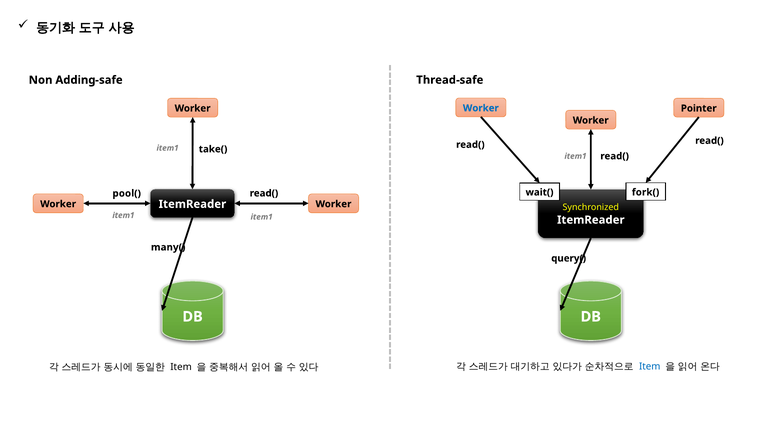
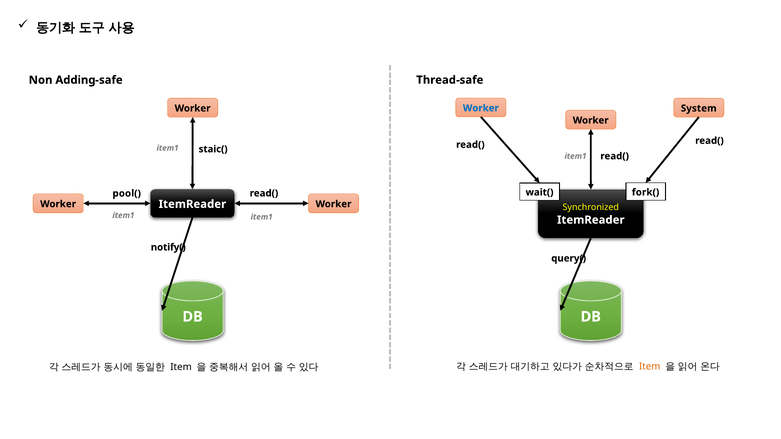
Pointer: Pointer -> System (699, 108)
take(: take( -> staic( (213, 149)
many(: many( -> notify( (168, 247)
Item colour: blue -> orange (650, 367)
